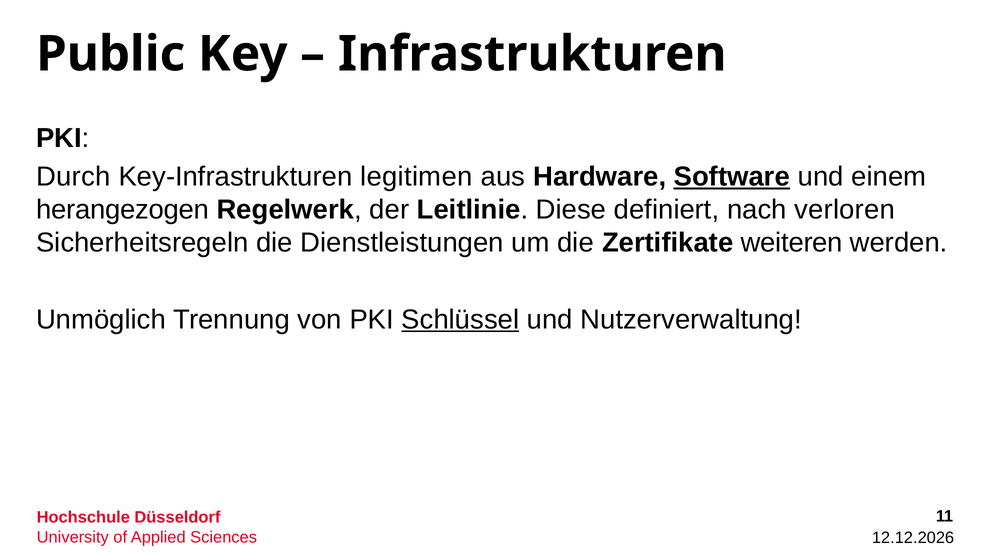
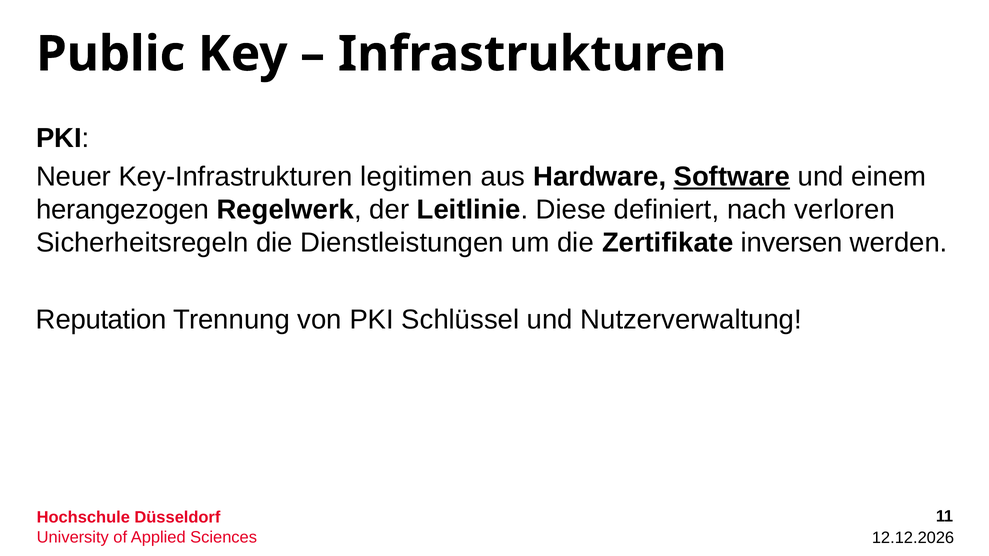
Durch: Durch -> Neuer (74, 177)
weiteren: weiteren -> inversen (792, 243)
Unmöglich: Unmöglich -> Reputation (101, 320)
Schlüssel underline: present -> none (460, 320)
